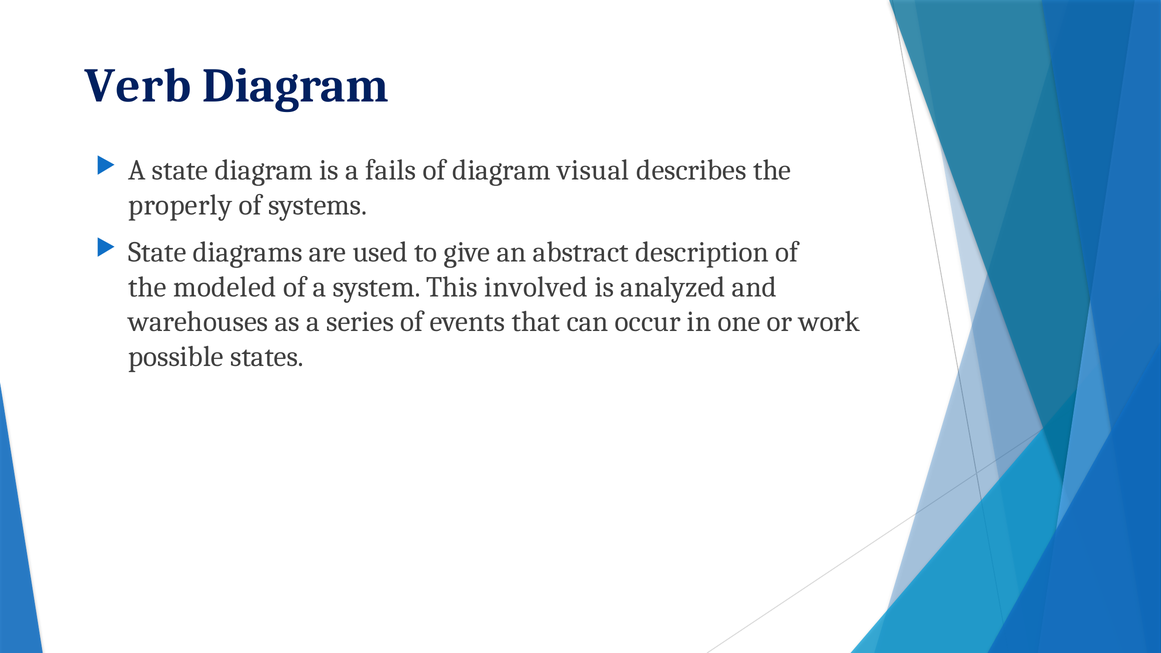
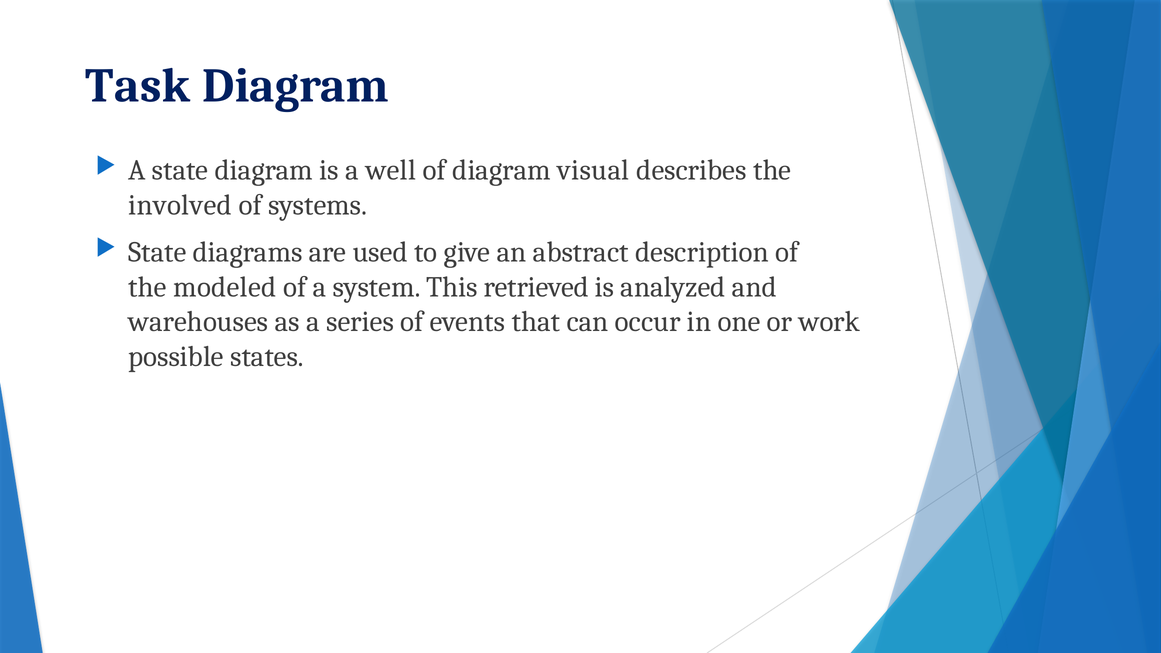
Verb: Verb -> Task (138, 86)
fails: fails -> well (391, 170)
properly: properly -> involved (180, 205)
involved: involved -> retrieved (536, 287)
